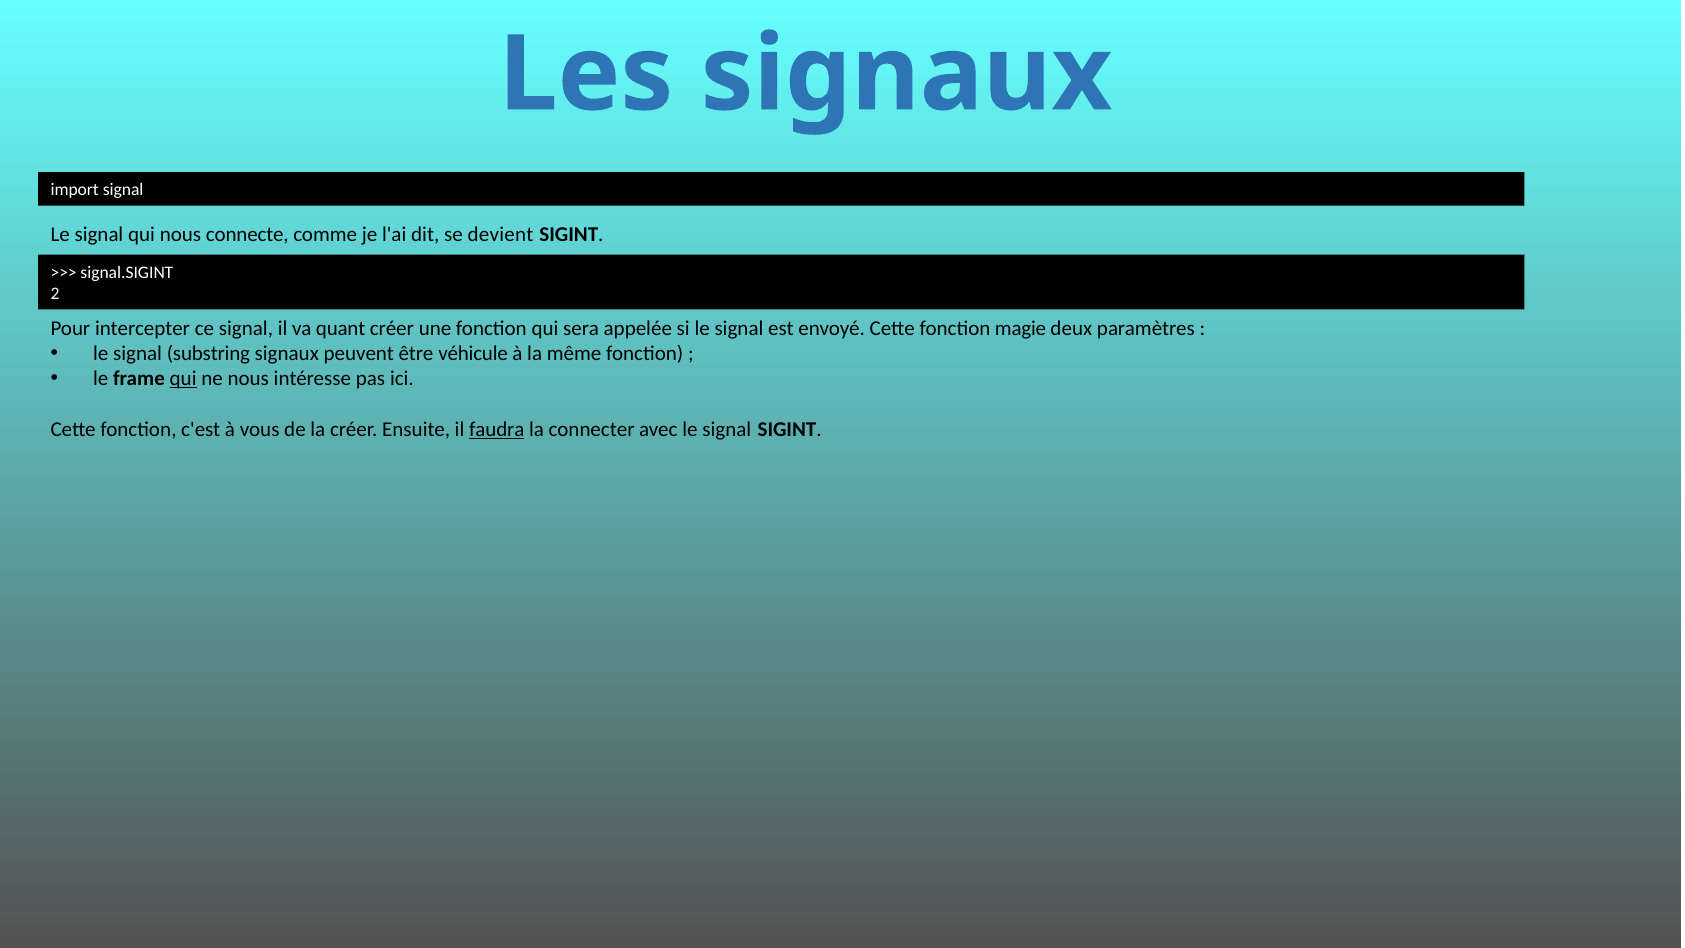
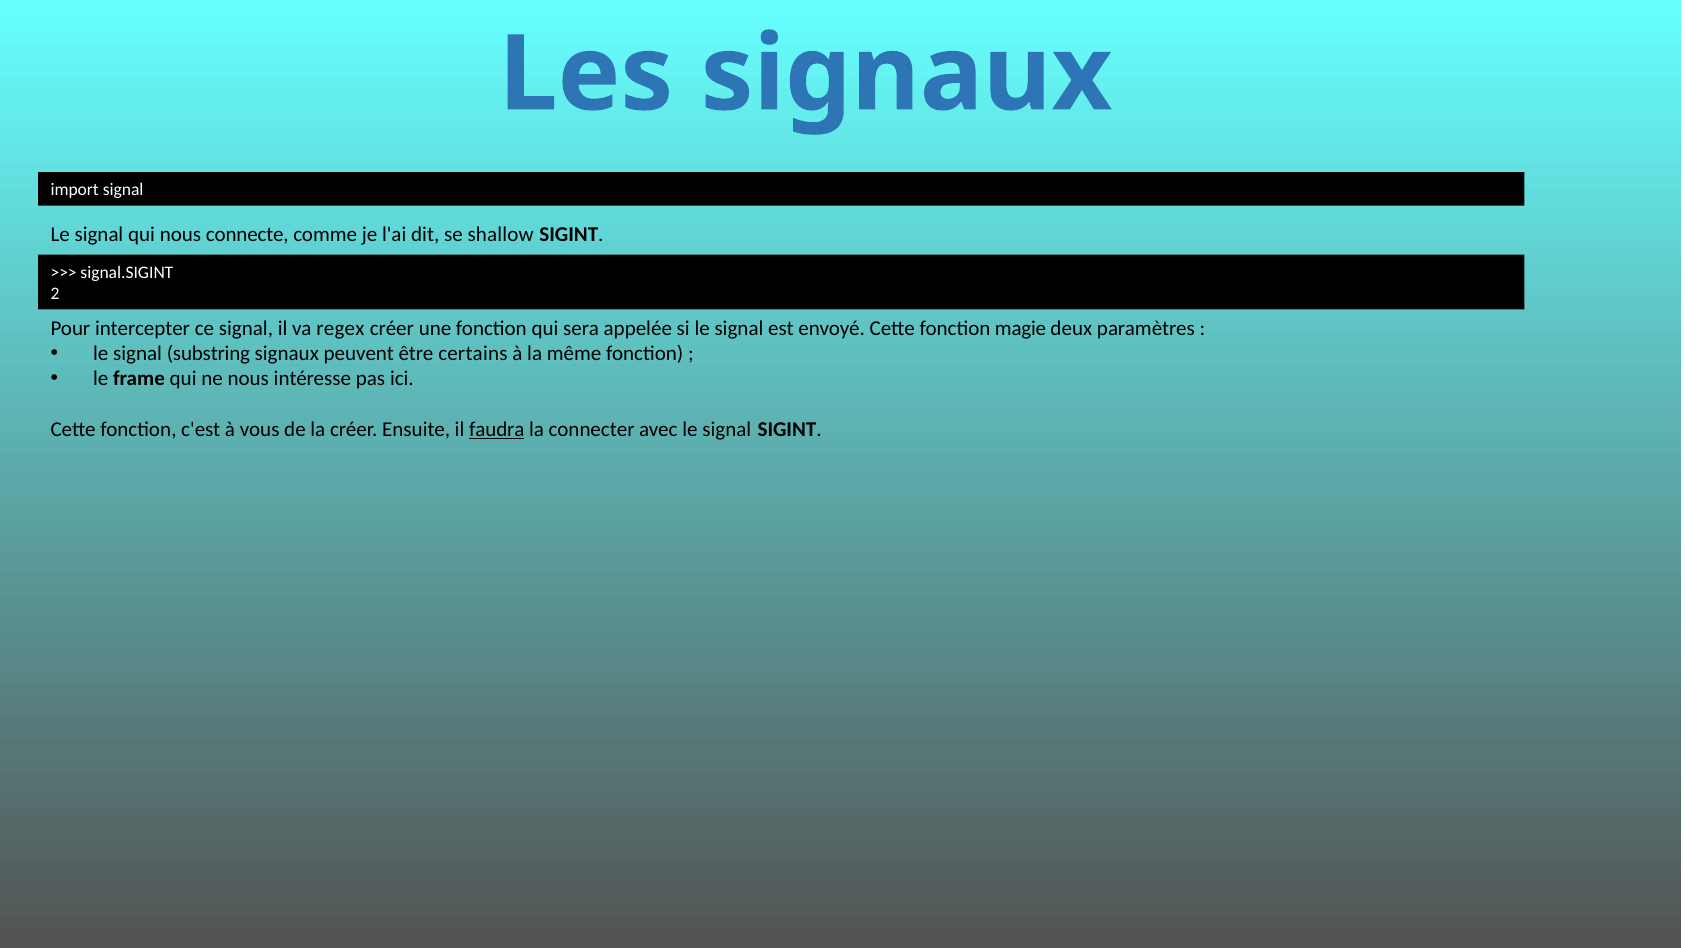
devient: devient -> shallow (501, 235)
quant: quant -> regex (340, 328)
véhicule: véhicule -> certains (473, 353)
qui underline: present -> none (183, 379)
